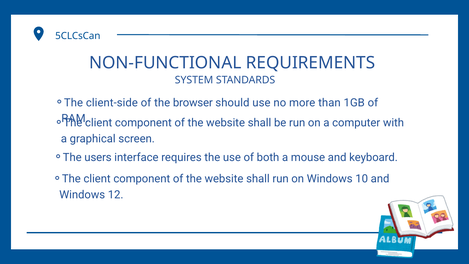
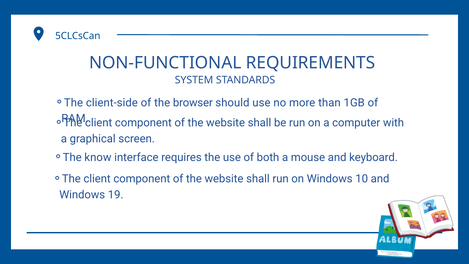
users: users -> know (98, 157)
12: 12 -> 19 (116, 195)
